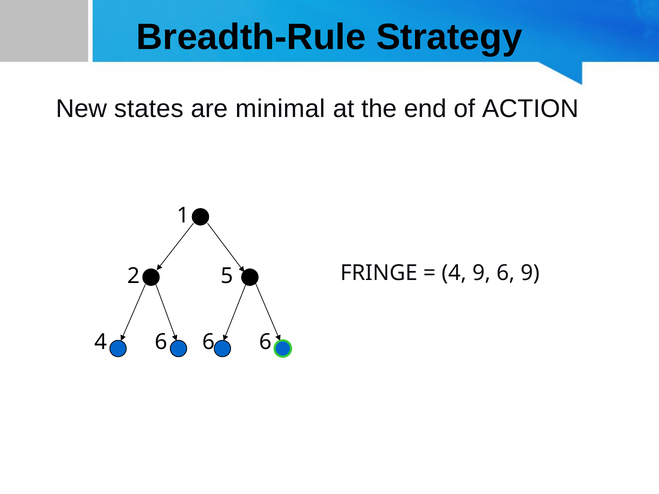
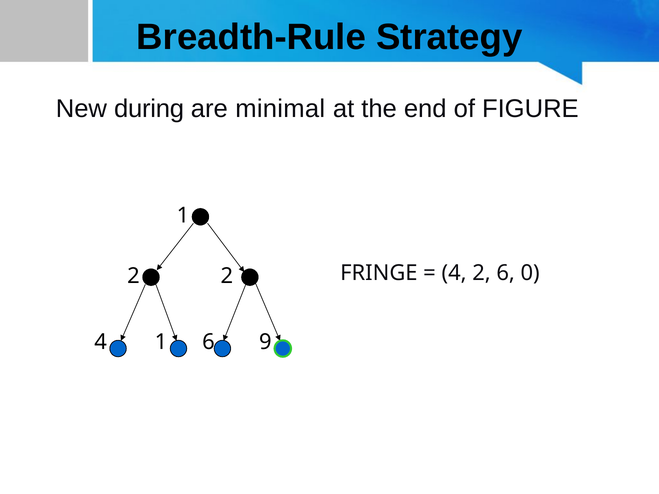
states: states -> during (149, 109)
ACTION: ACTION -> FIGURE (530, 109)
4 9: 9 -> 2 (481, 273)
6 9: 9 -> 0 (530, 273)
2 5: 5 -> 2 (227, 276)
4 6: 6 -> 1 (161, 342)
6 6: 6 -> 9 (265, 342)
